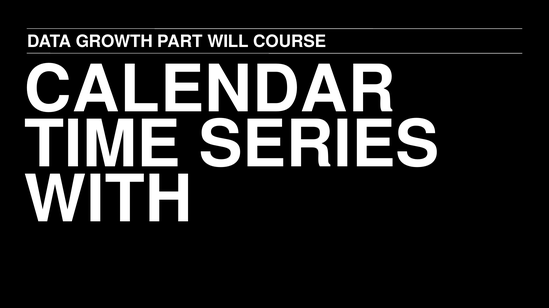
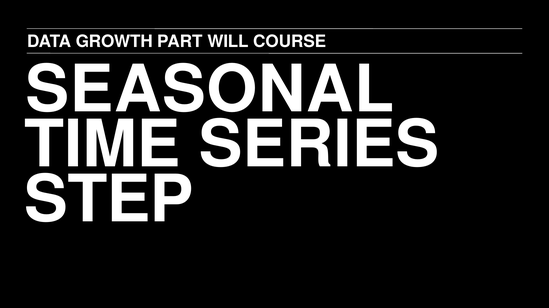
CALENDAR: CALENDAR -> SEASONAL (210, 90)
WITH: WITH -> STEP (109, 200)
